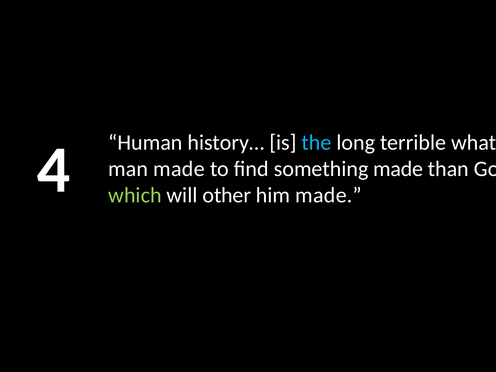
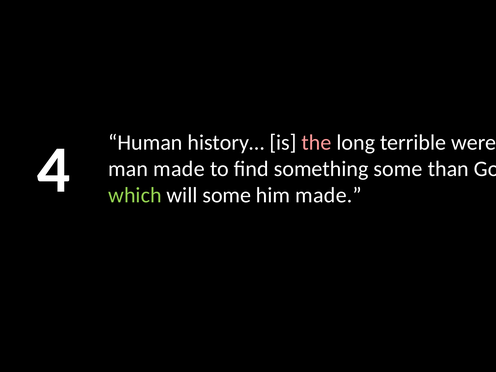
the colour: light blue -> pink (316, 142)
what: what -> were (474, 142)
something made: made -> some (398, 169)
will other: other -> some (227, 195)
